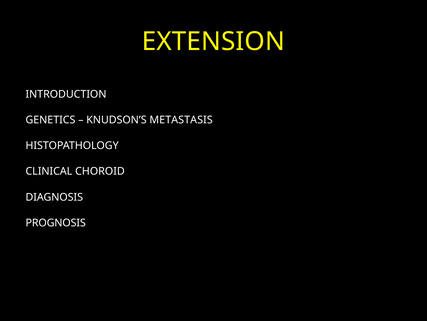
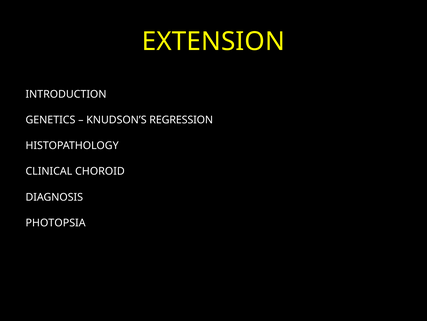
METASTASIS: METASTASIS -> REGRESSION (181, 120)
PROGNOSIS: PROGNOSIS -> PHOTOPSIA (56, 222)
